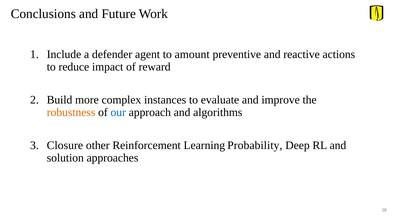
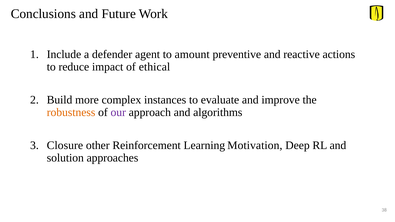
reward: reward -> ethical (155, 67)
our colour: blue -> purple (118, 112)
Probability: Probability -> Motivation (255, 146)
